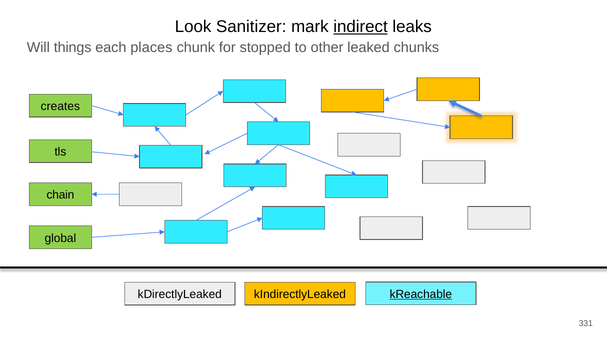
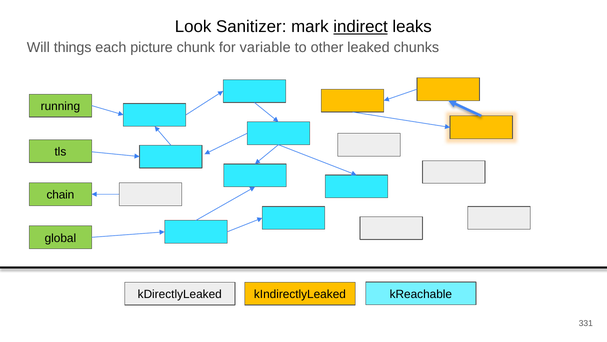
places: places -> picture (152, 47)
stopped: stopped -> variable (265, 47)
creates: creates -> running (60, 106)
kReachable underline: present -> none (421, 294)
